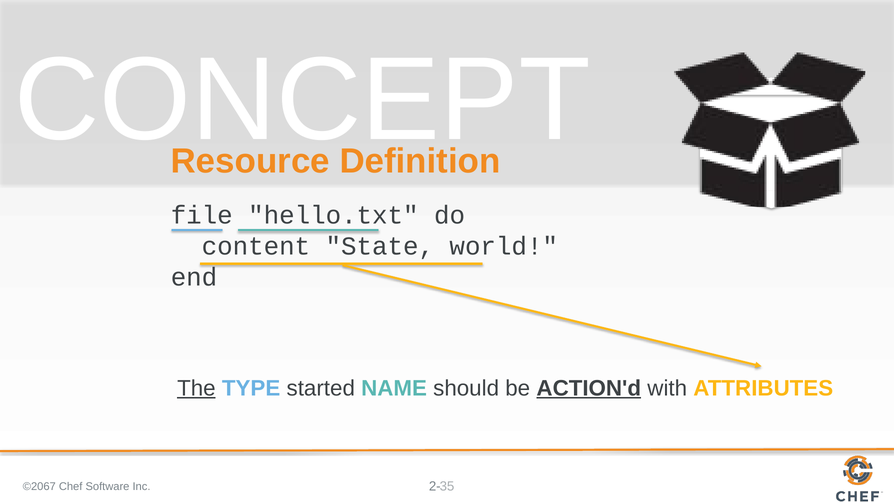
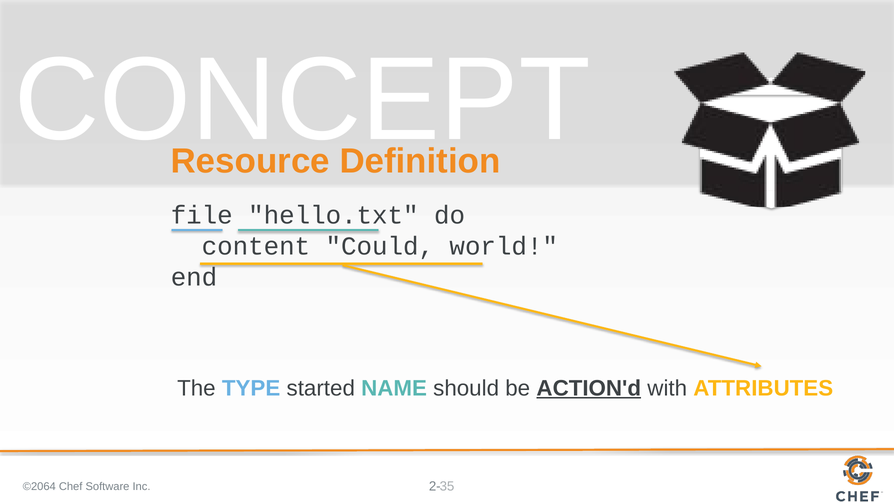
State: State -> Could (380, 246)
The underline: present -> none (196, 388)
©2067: ©2067 -> ©2064 (39, 487)
